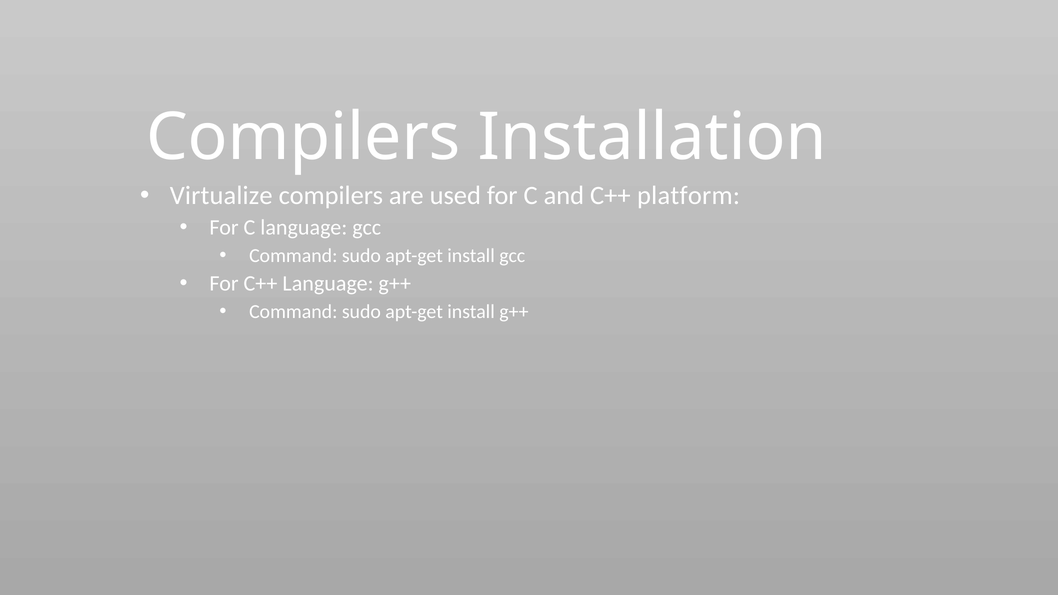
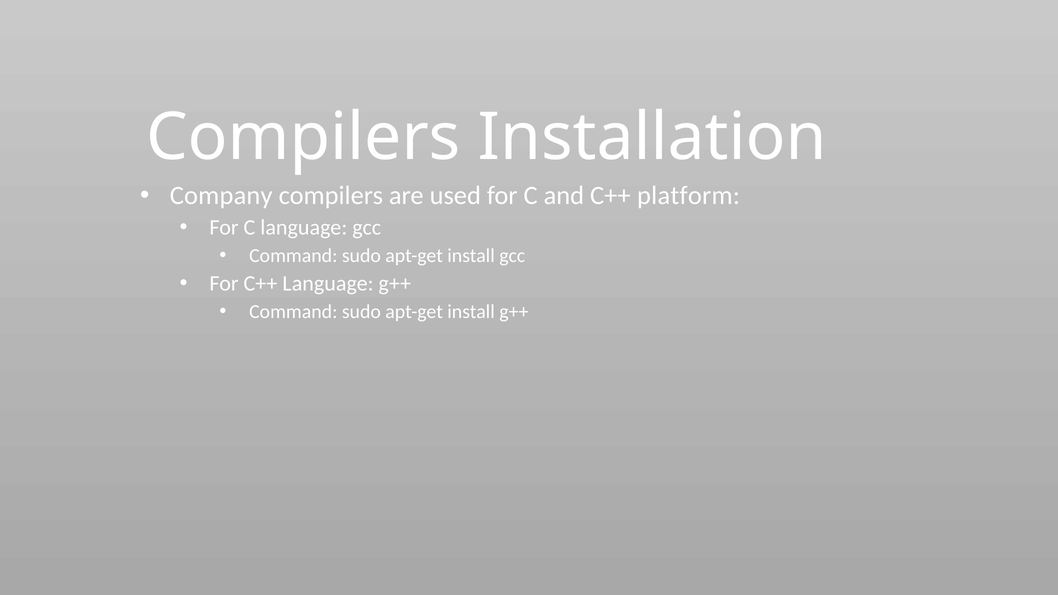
Virtualize: Virtualize -> Company (221, 196)
